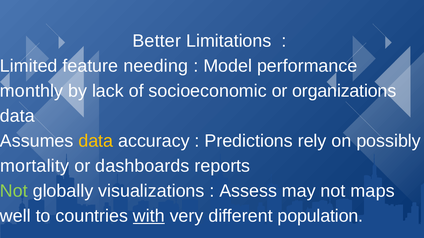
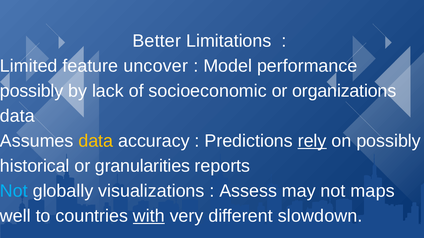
needing: needing -> uncover (156, 66)
monthly: monthly -> possibly (32, 91)
rely underline: none -> present (312, 141)
mortality: mortality -> historical (35, 166)
dashboards: dashboards -> granularities (143, 166)
Not colour: light green -> light blue (14, 191)
population: population -> slowdown (320, 216)
